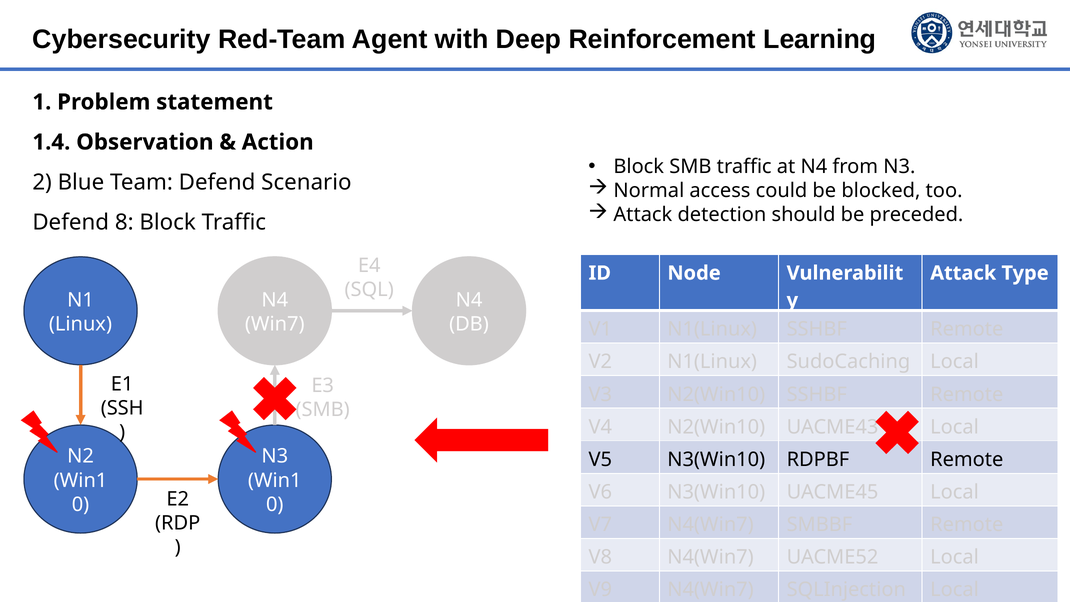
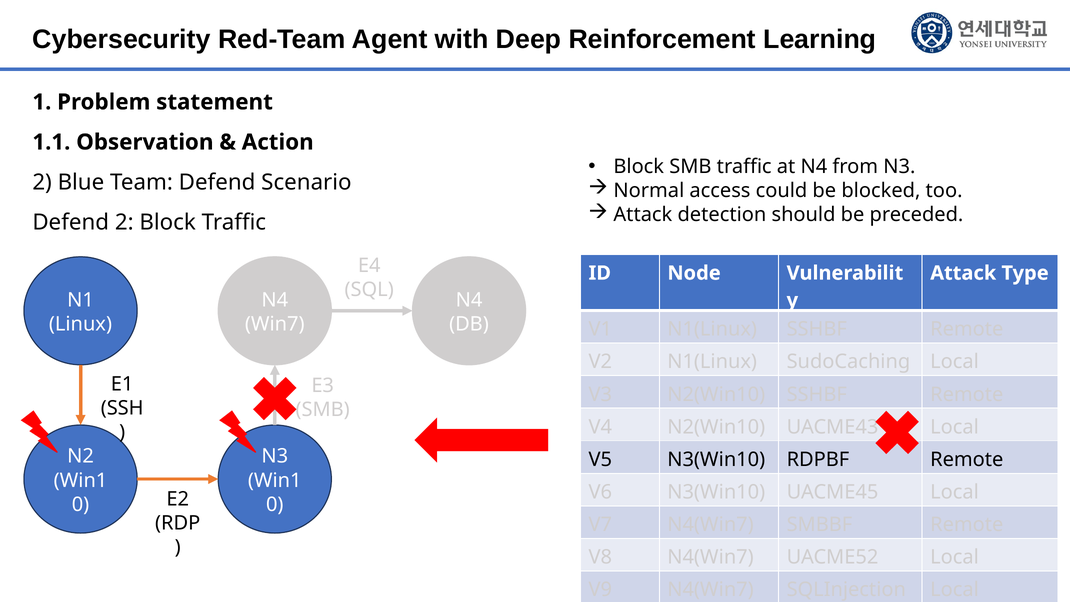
1.4: 1.4 -> 1.1 (51, 142)
Defend 8: 8 -> 2 (124, 222)
